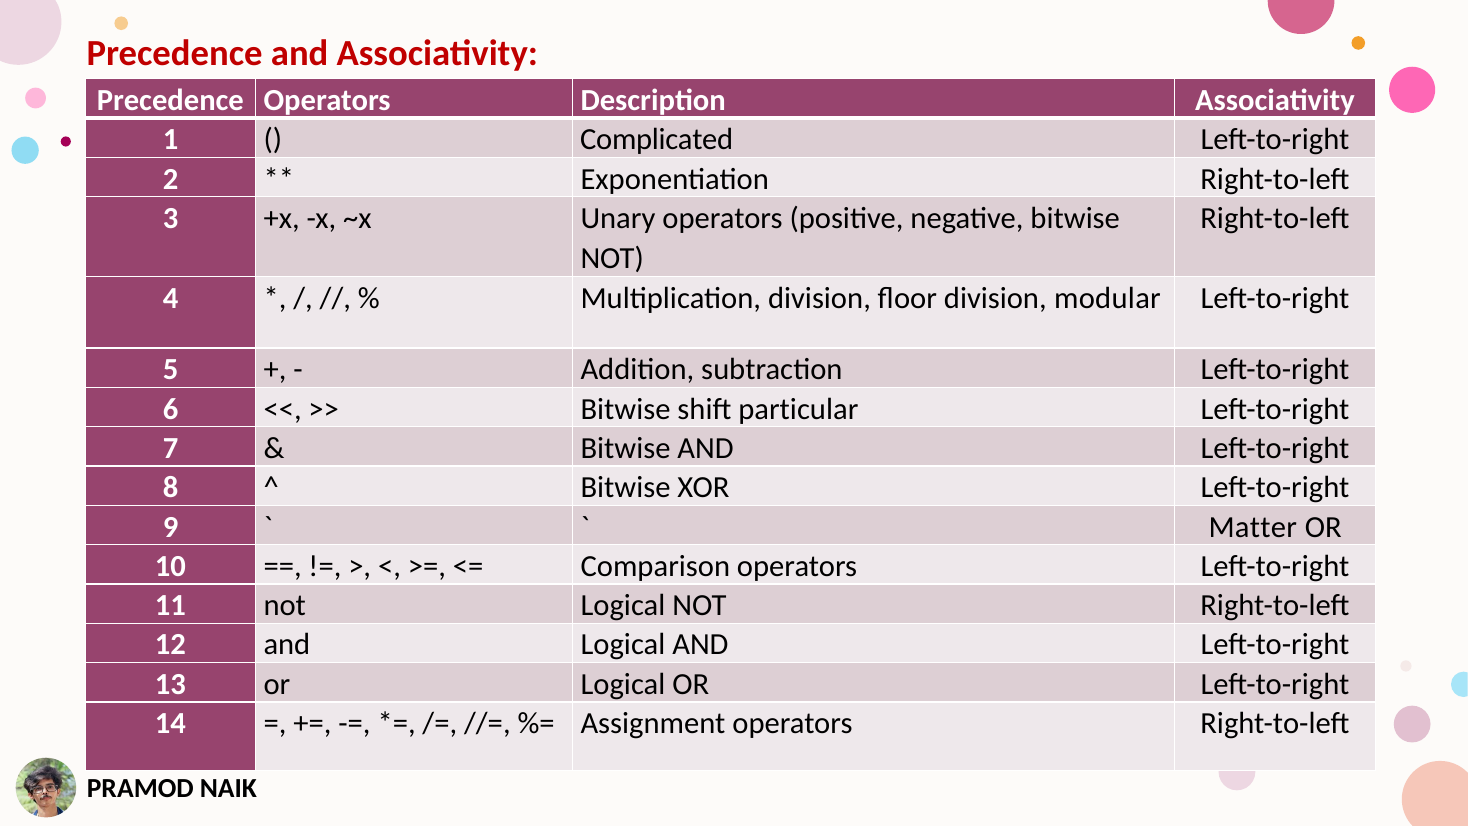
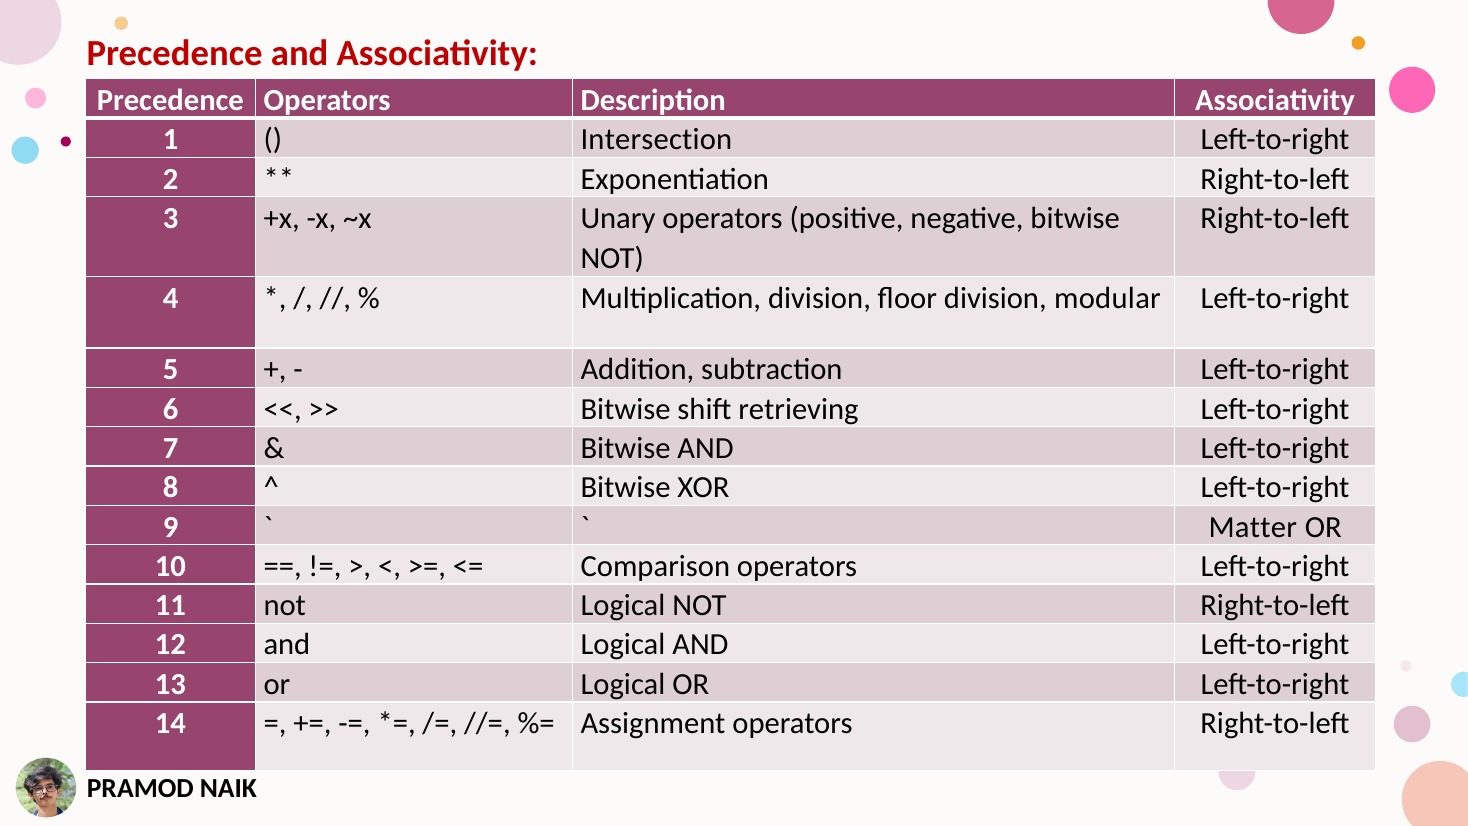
Complicated: Complicated -> Intersection (656, 140)
particular: particular -> retrieving (798, 409)
